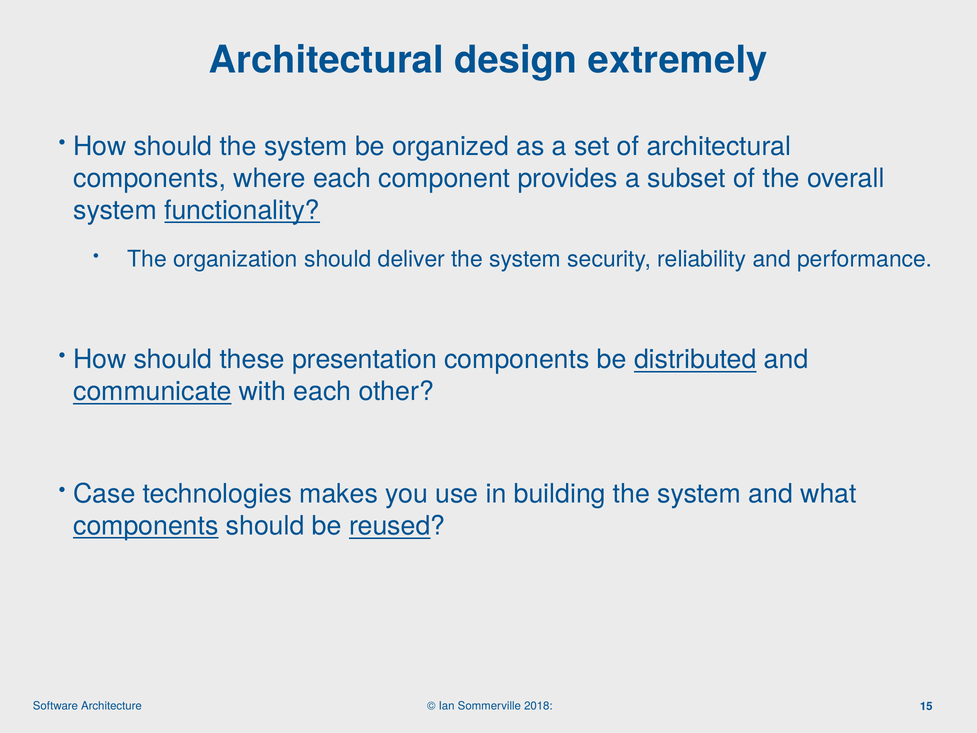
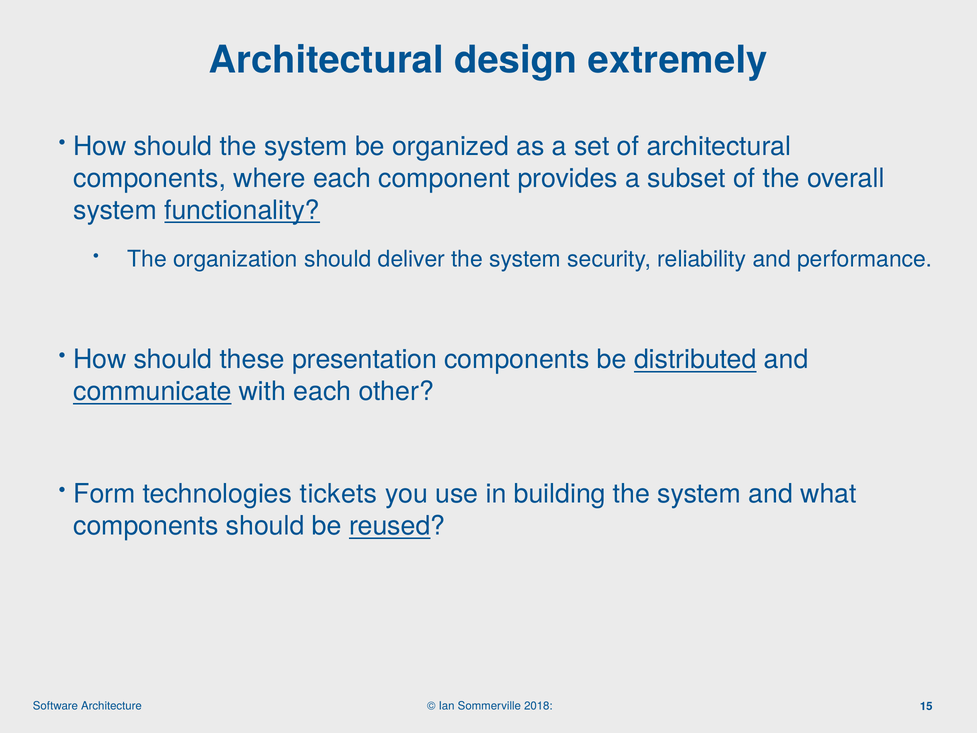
Case: Case -> Form (104, 494)
makes: makes -> tickets (339, 494)
components underline: present -> none (146, 526)
